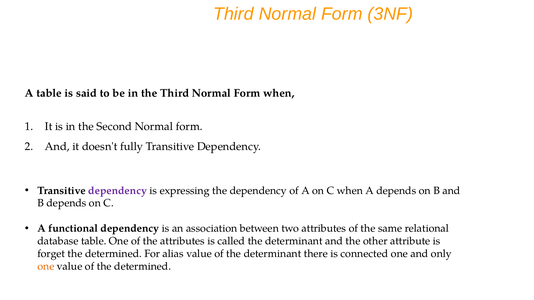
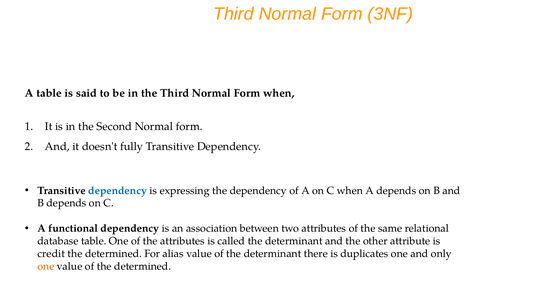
dependency colour: purple -> blue (118, 191)
forget: forget -> credit (51, 254)
connected: connected -> duplicates (364, 254)
